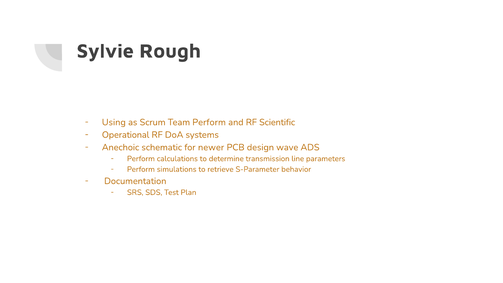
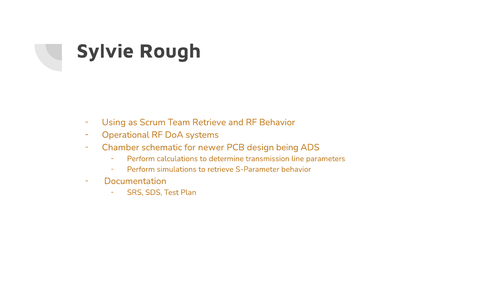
Team Perform: Perform -> Retrieve (209, 122)
RF Scientific: Scientific -> Behavior (277, 122)
Anechoic: Anechoic -> Chamber (121, 147)
wave: wave -> being (287, 147)
